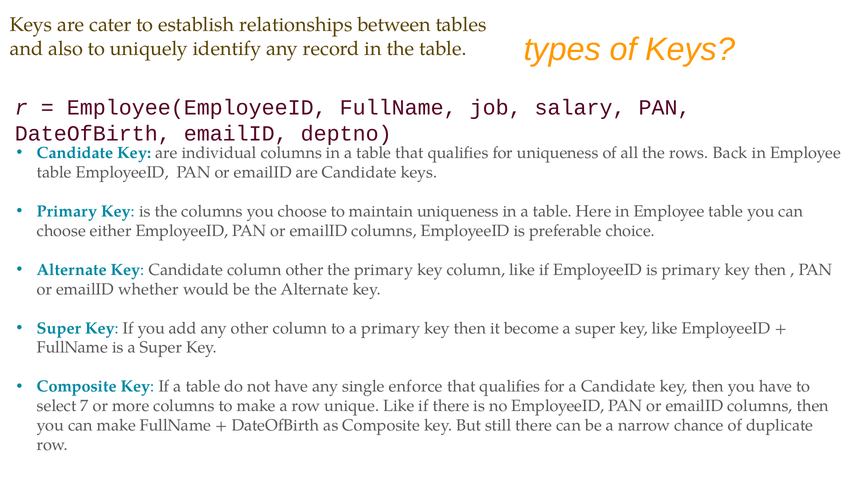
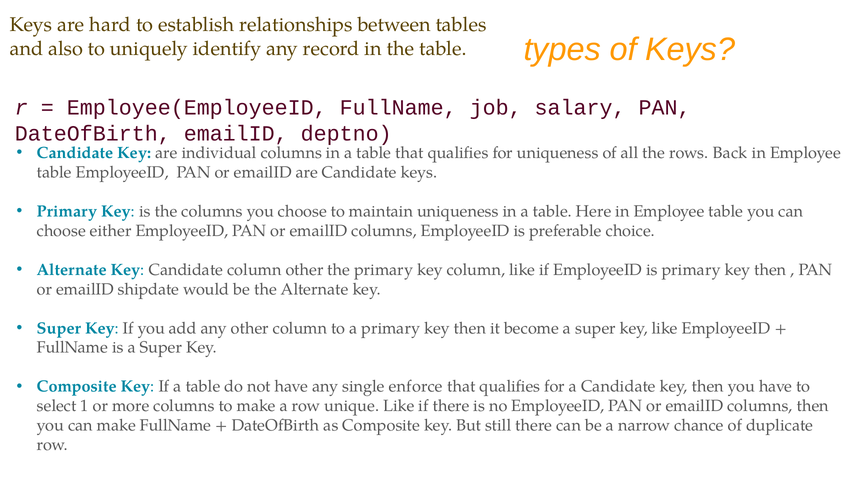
cater: cater -> hard (110, 25)
whether: whether -> shipdate (149, 289)
7: 7 -> 1 (85, 406)
